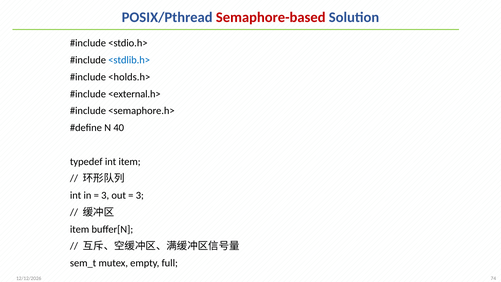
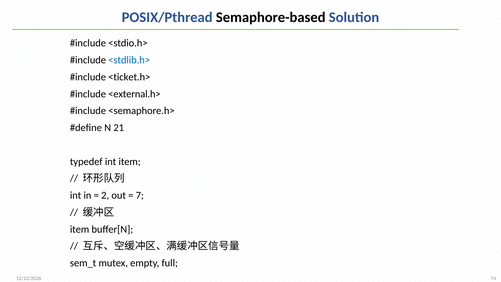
Semaphore-based colour: red -> black (271, 17)
<holds.h>: <holds.h> -> <ticket.h> (129, 77)
40: 40 -> 21 (119, 128)
3: 3 -> 2 (105, 195)
3: 3 -> 7 (140, 195)
